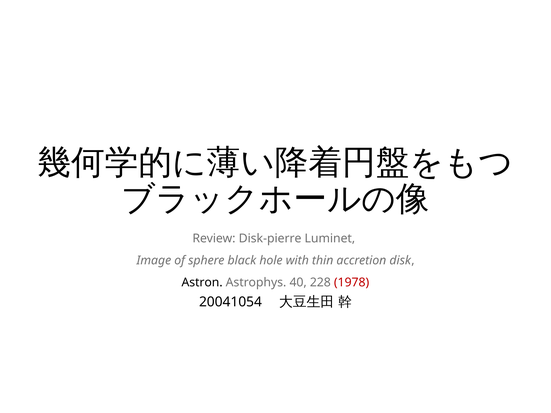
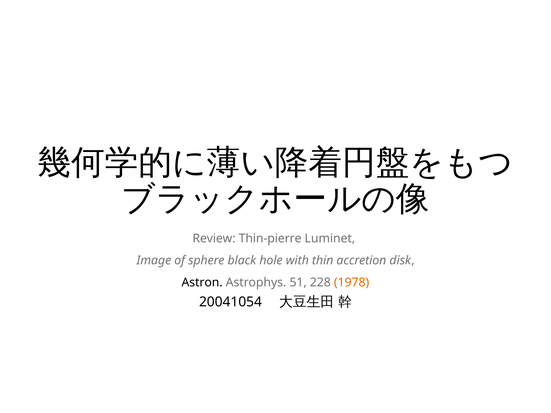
Disk-pierre: Disk-pierre -> Thin-pierre (270, 239)
40: 40 -> 51 (298, 283)
1978 colour: red -> orange (352, 283)
